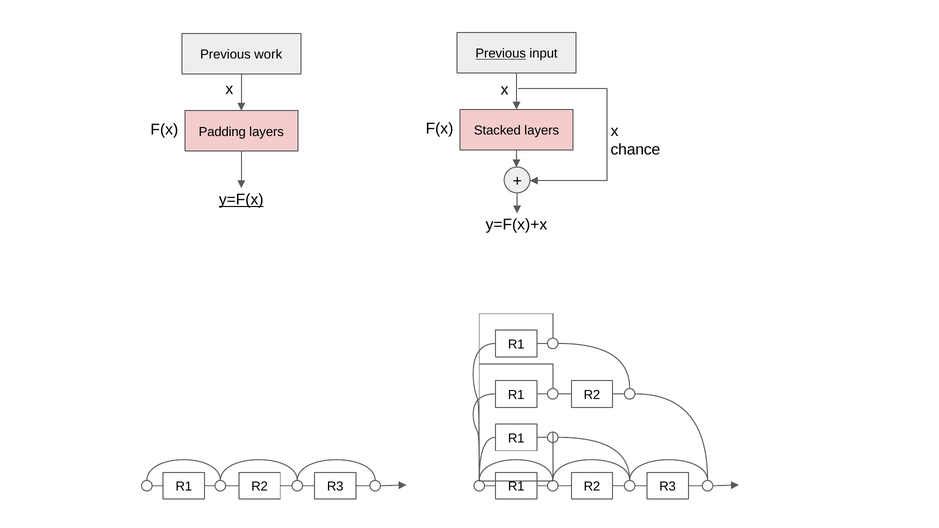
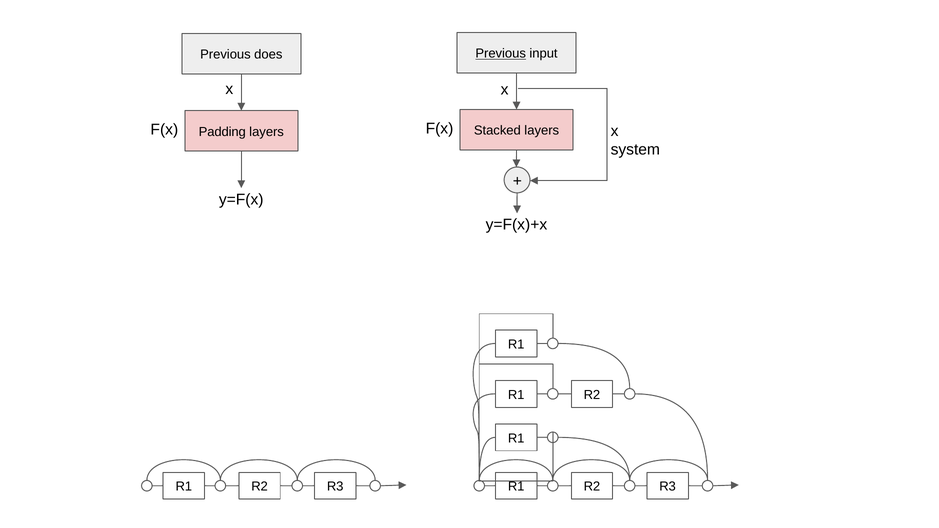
work: work -> does (268, 55)
chance: chance -> system (635, 150)
y=F(x underline: present -> none (241, 200)
